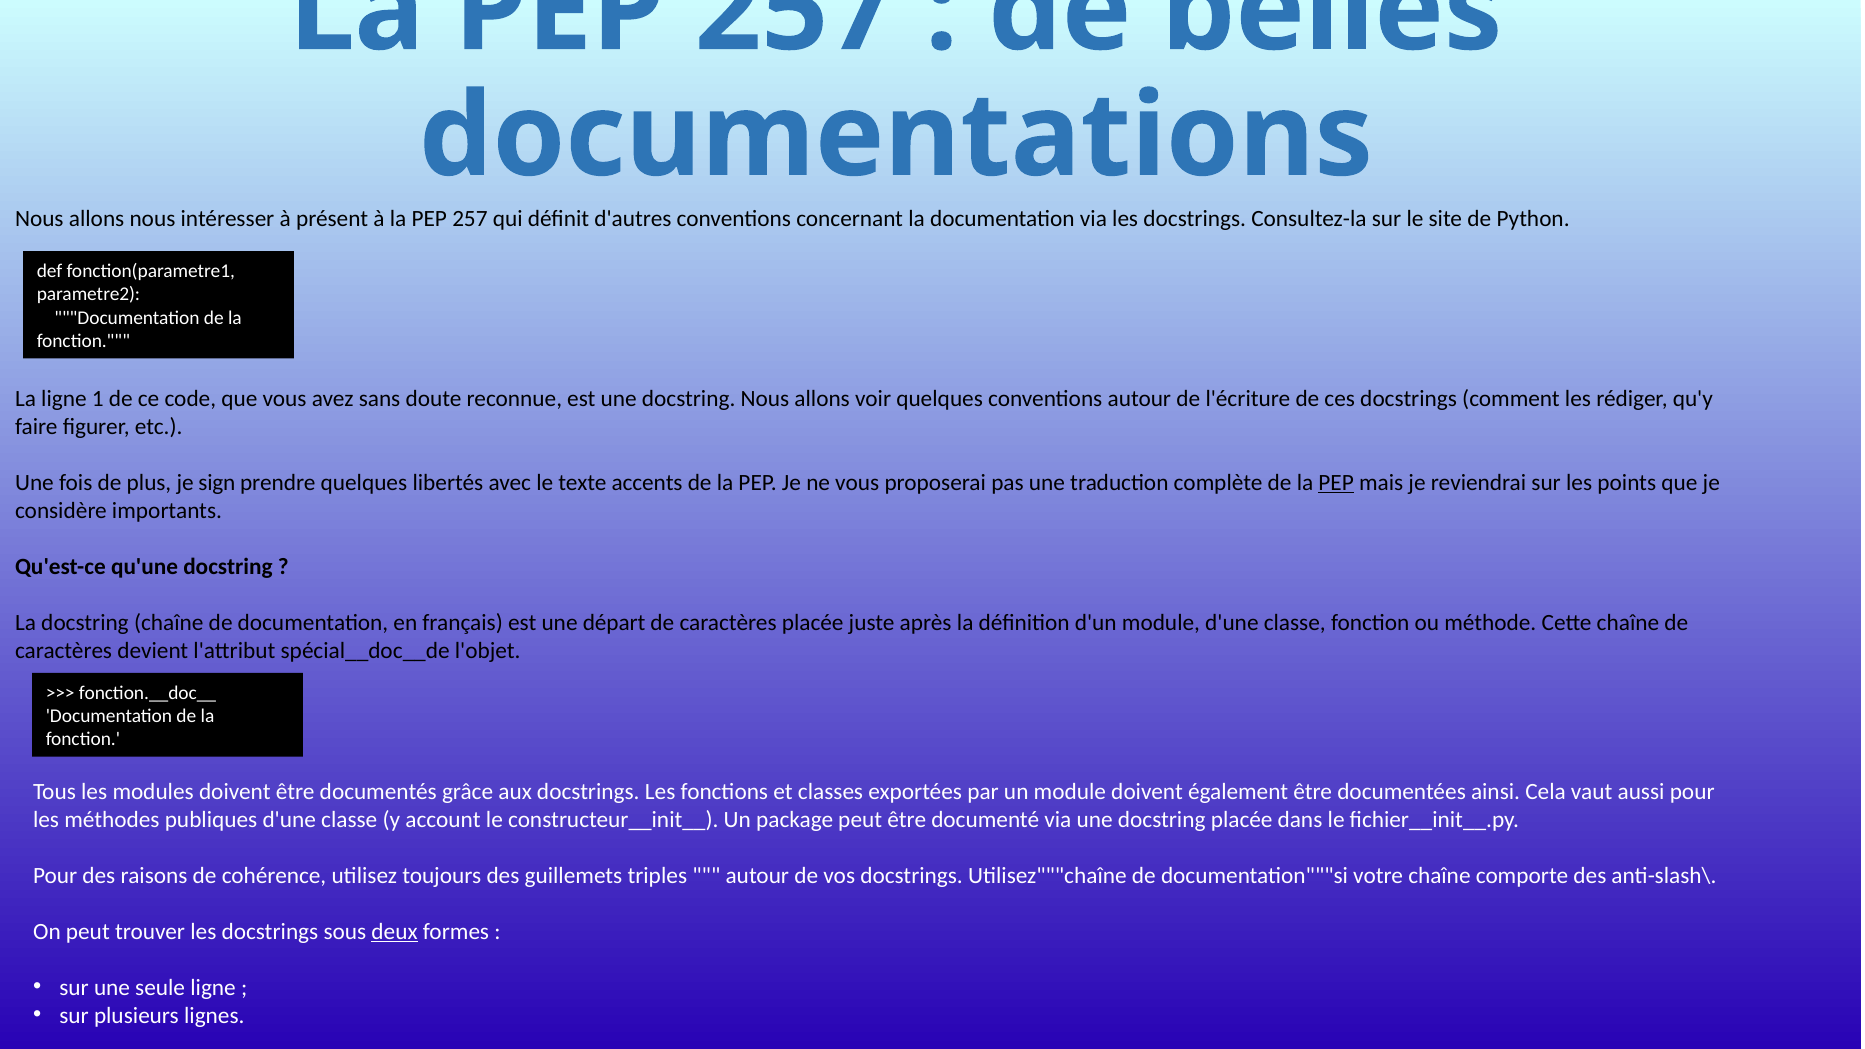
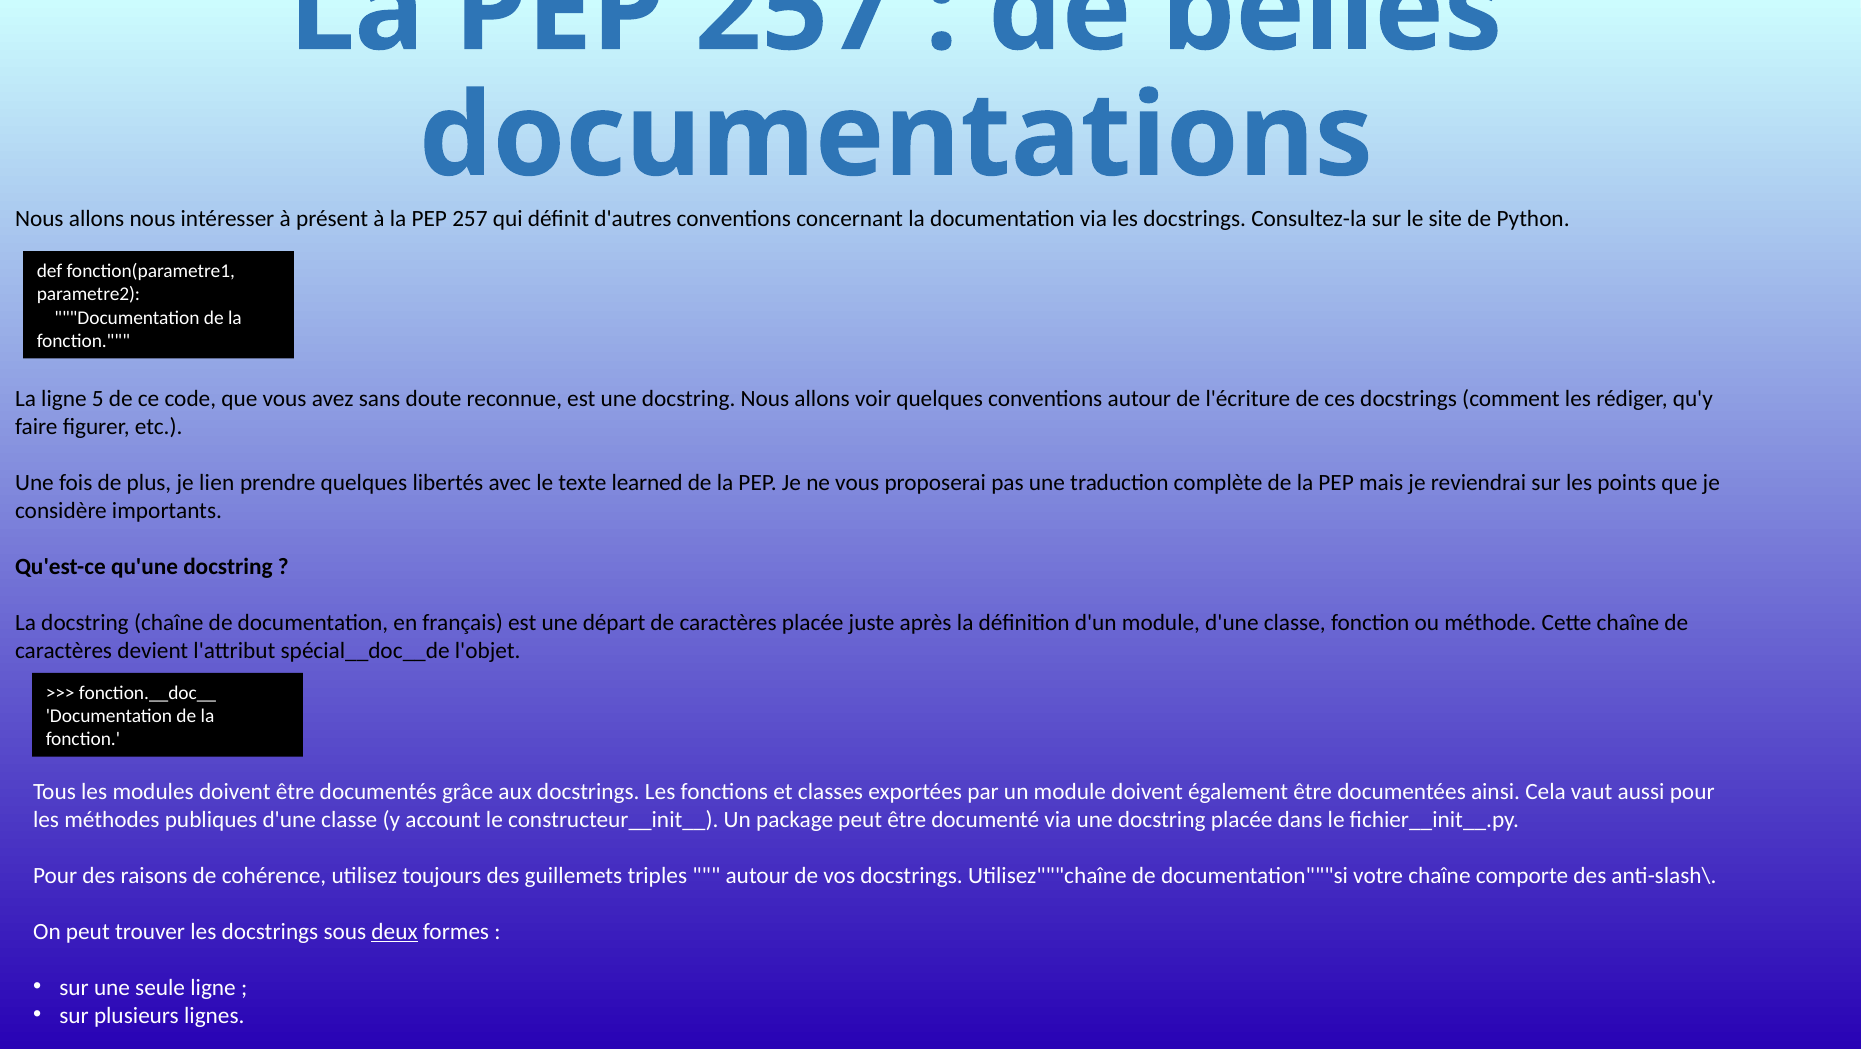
1: 1 -> 5 (98, 399)
sign: sign -> lien (217, 483)
accents: accents -> learned (647, 483)
PEP underline: present -> none (1336, 483)
